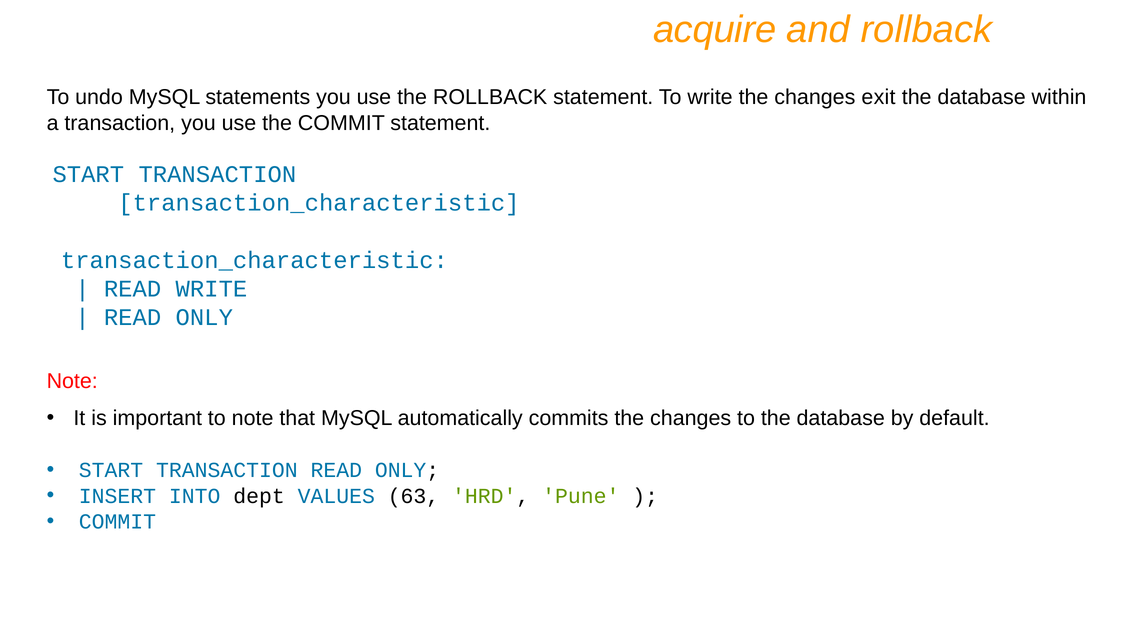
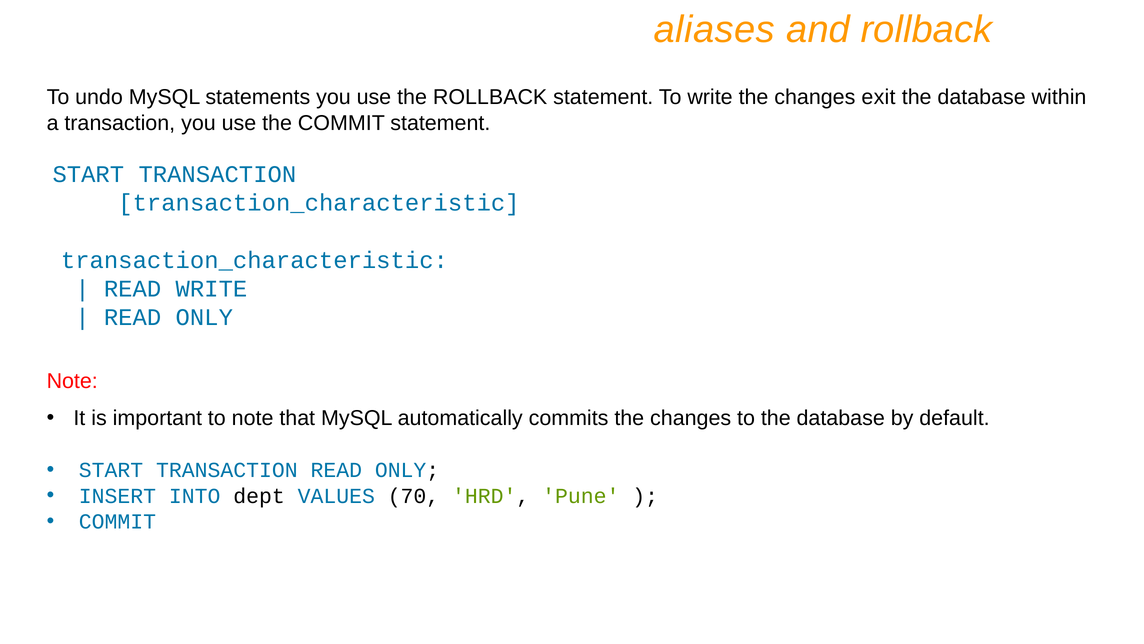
acquire: acquire -> aliases (714, 30)
63: 63 -> 70 (413, 496)
